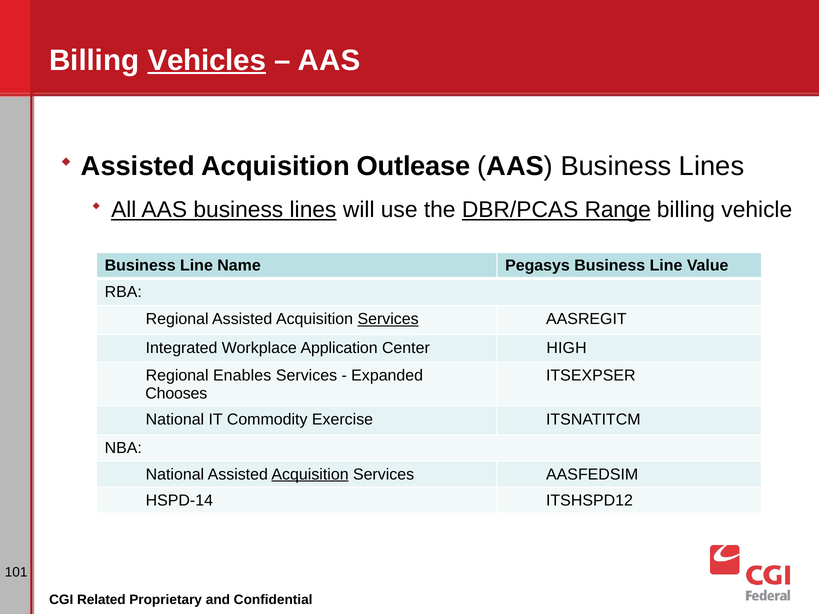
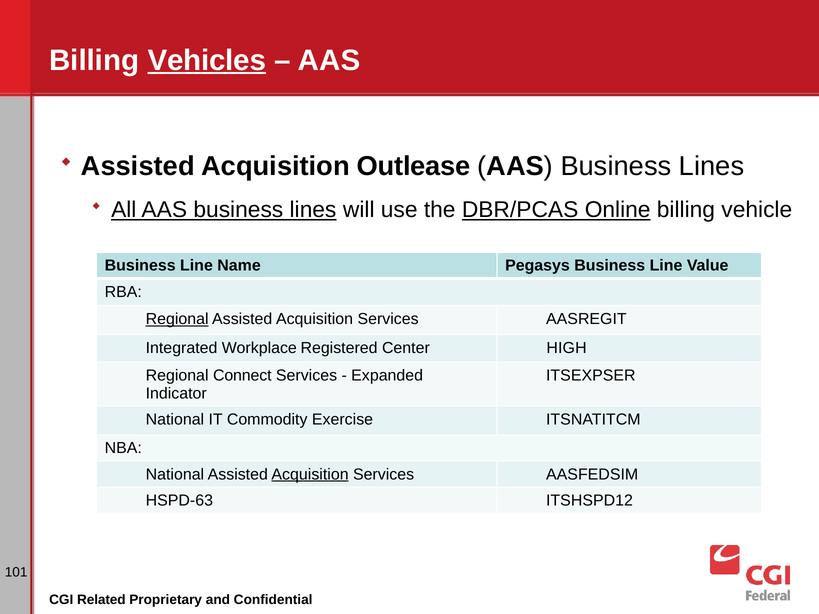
Range: Range -> Online (618, 210)
Regional underline: none -> present (177, 319)
Services underline: present -> none (388, 319)
Application: Application -> Registered (339, 348)
Enables: Enables -> Connect (242, 376)
Chooses: Chooses -> Indicator (176, 394)
HSPD-14: HSPD-14 -> HSPD-63 (179, 501)
